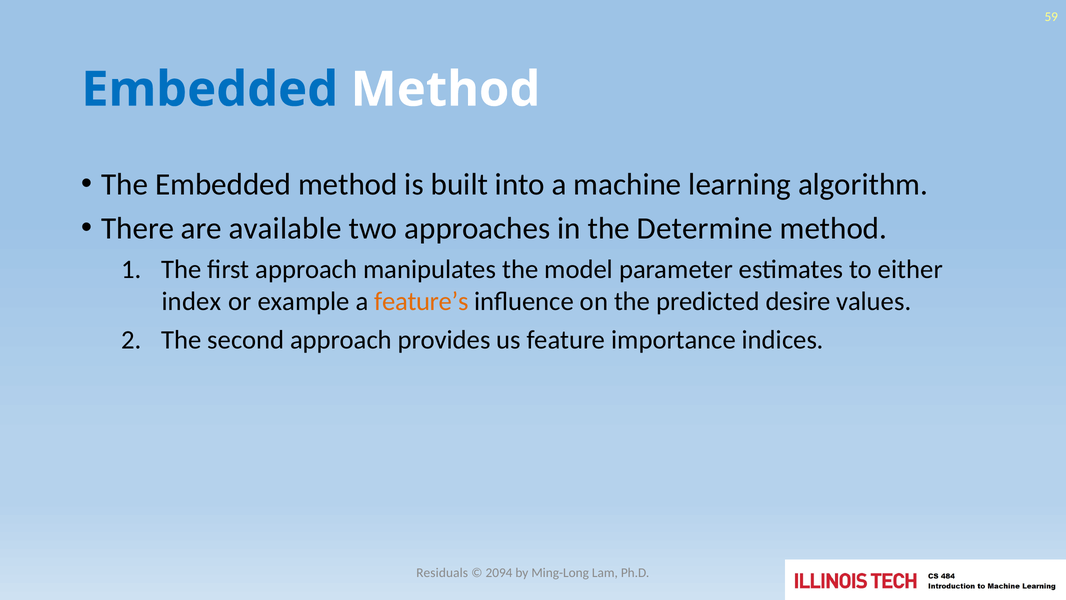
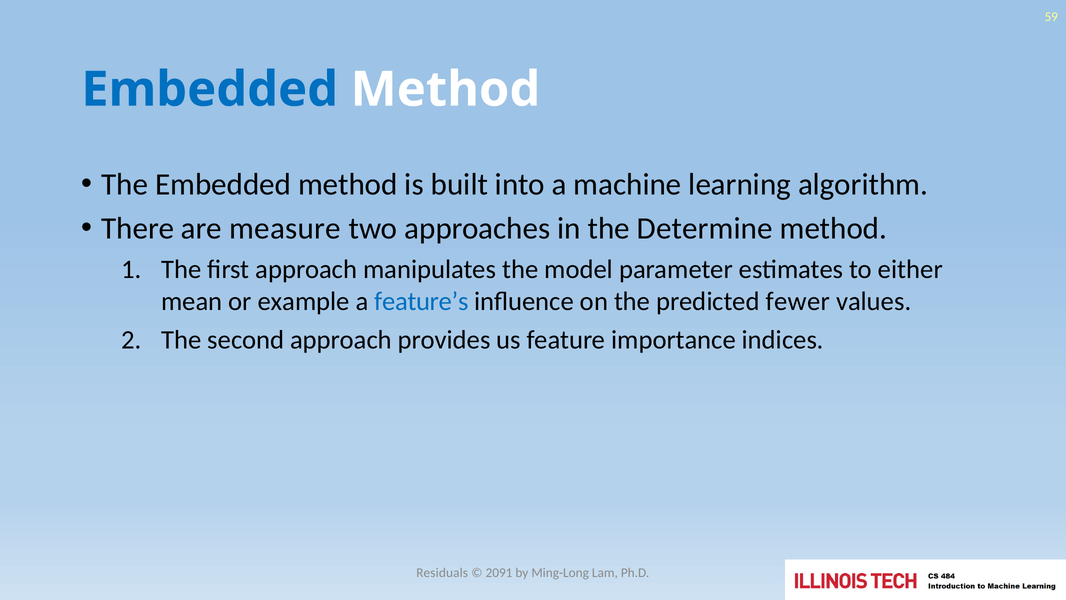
available: available -> measure (285, 228)
index: index -> mean (192, 301)
feature’s colour: orange -> blue (421, 301)
desire: desire -> fewer (798, 301)
2094: 2094 -> 2091 (499, 572)
